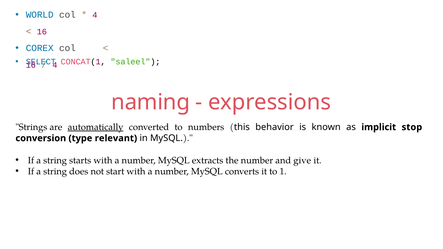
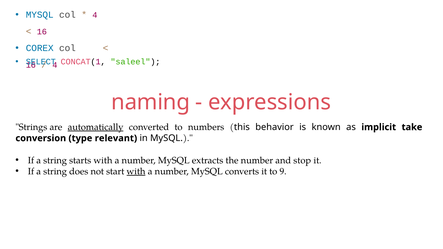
WORLD: WORLD -> MYSQL (40, 15)
stop: stop -> take (412, 127)
give: give -> stop (302, 160)
with underline: none -> present (136, 172)
1: 1 -> 9 (283, 172)
